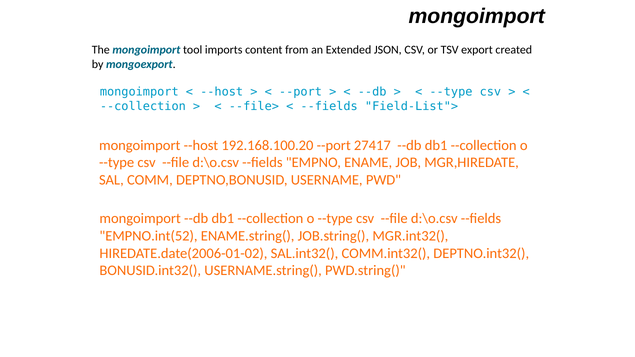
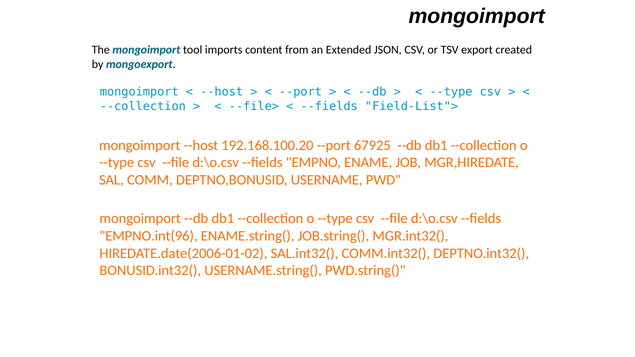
27417: 27417 -> 67925 (372, 145)
EMPNO.int(52: EMPNO.int(52 -> EMPNO.int(96 (149, 236)
